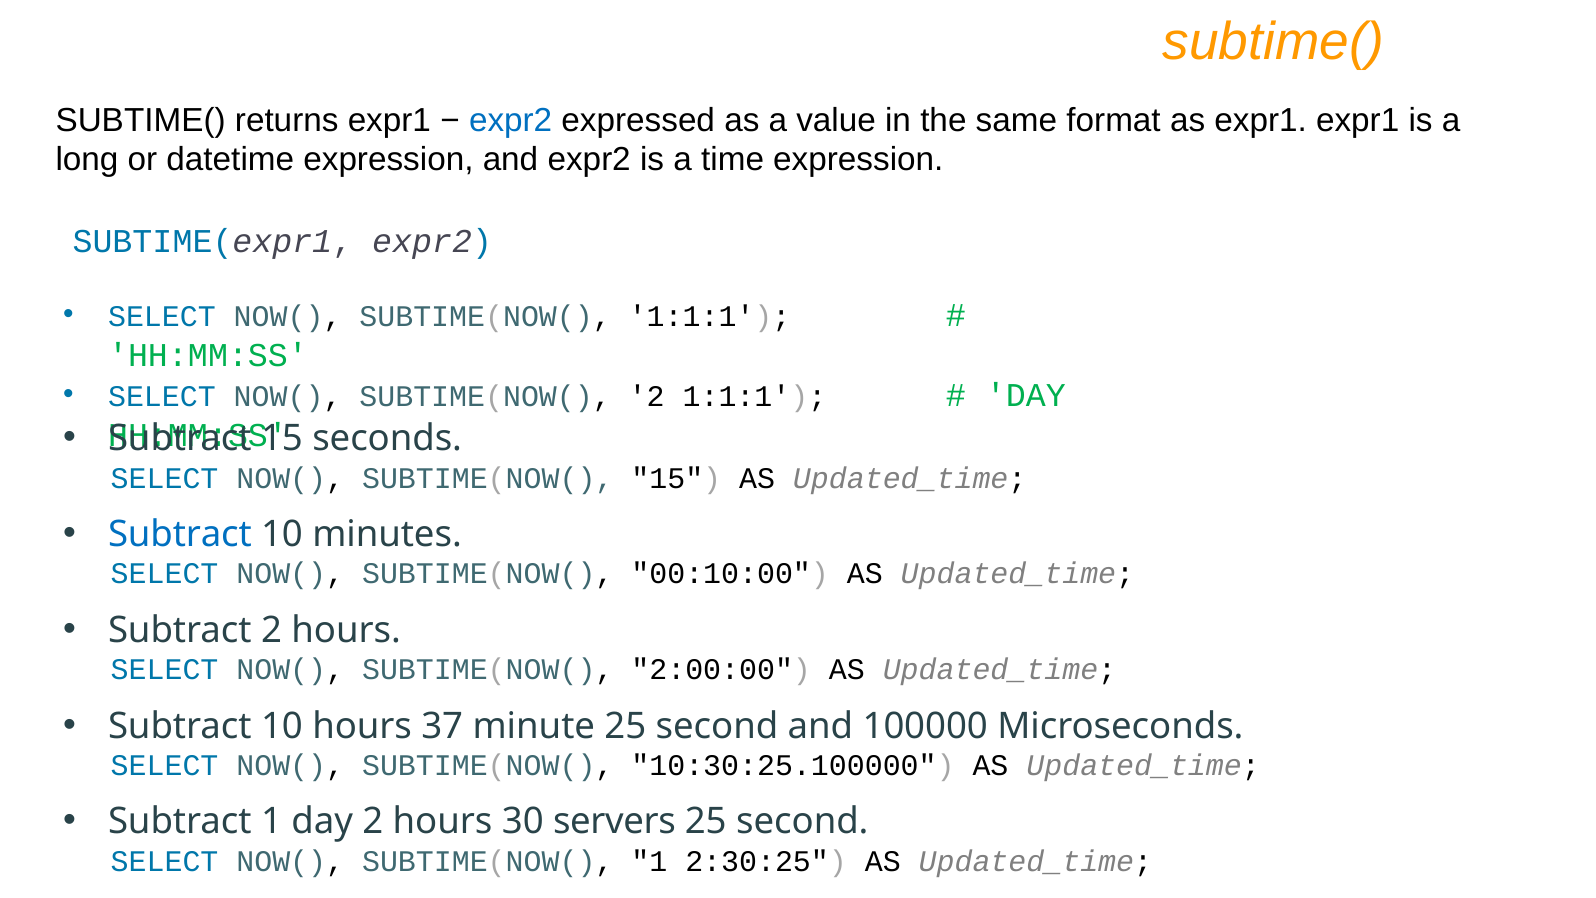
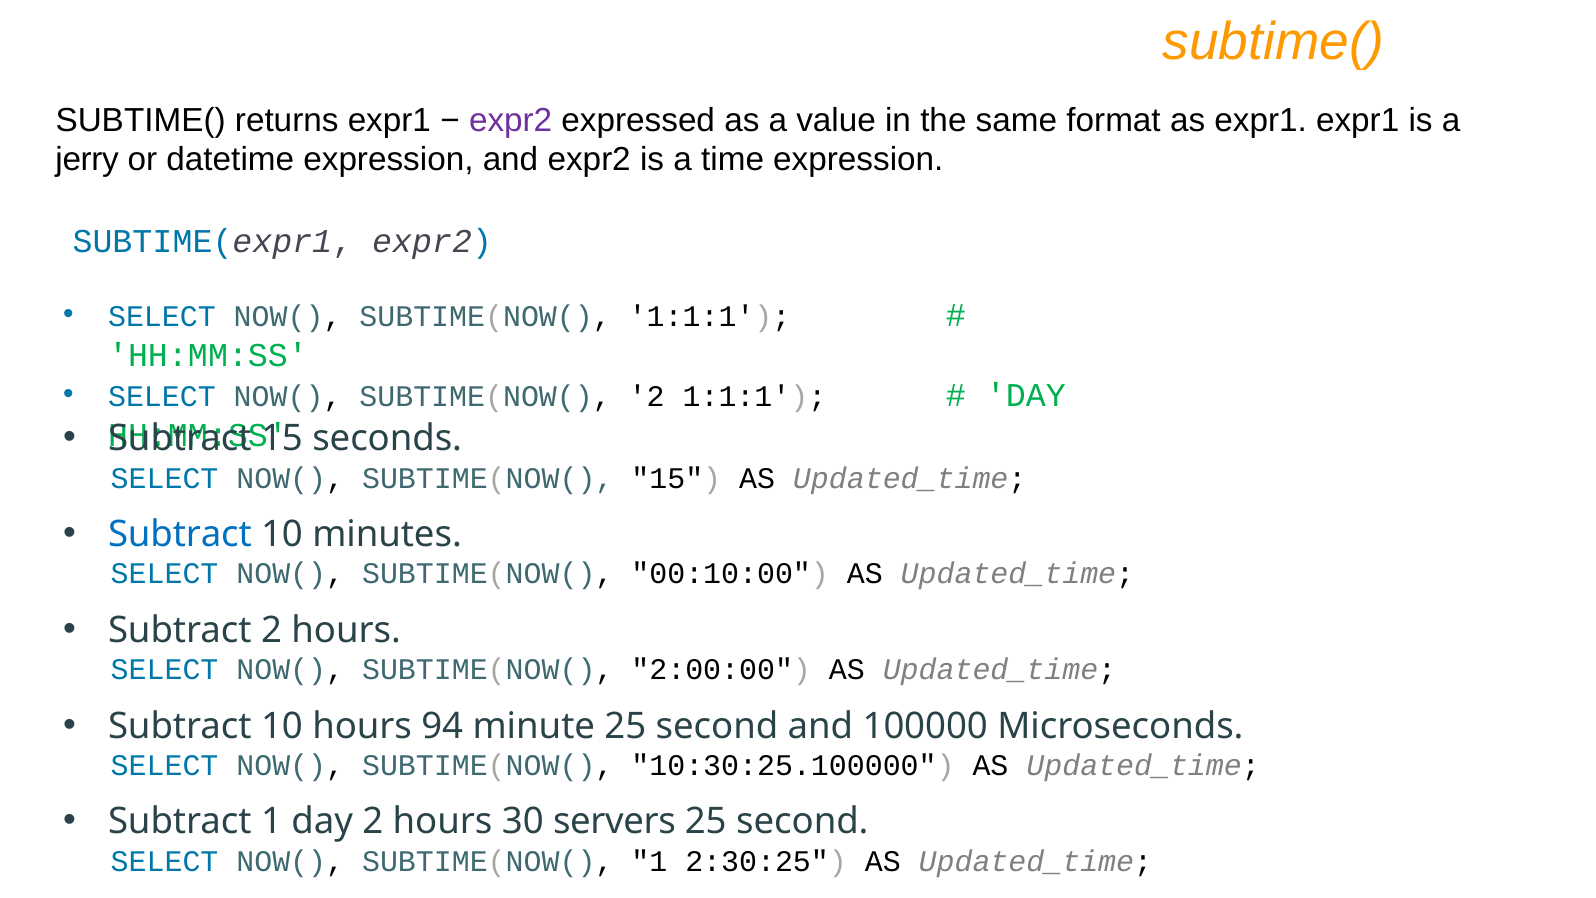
expr2 colour: blue -> purple (511, 120)
long: long -> jerry (87, 160)
37: 37 -> 94 (442, 726)
